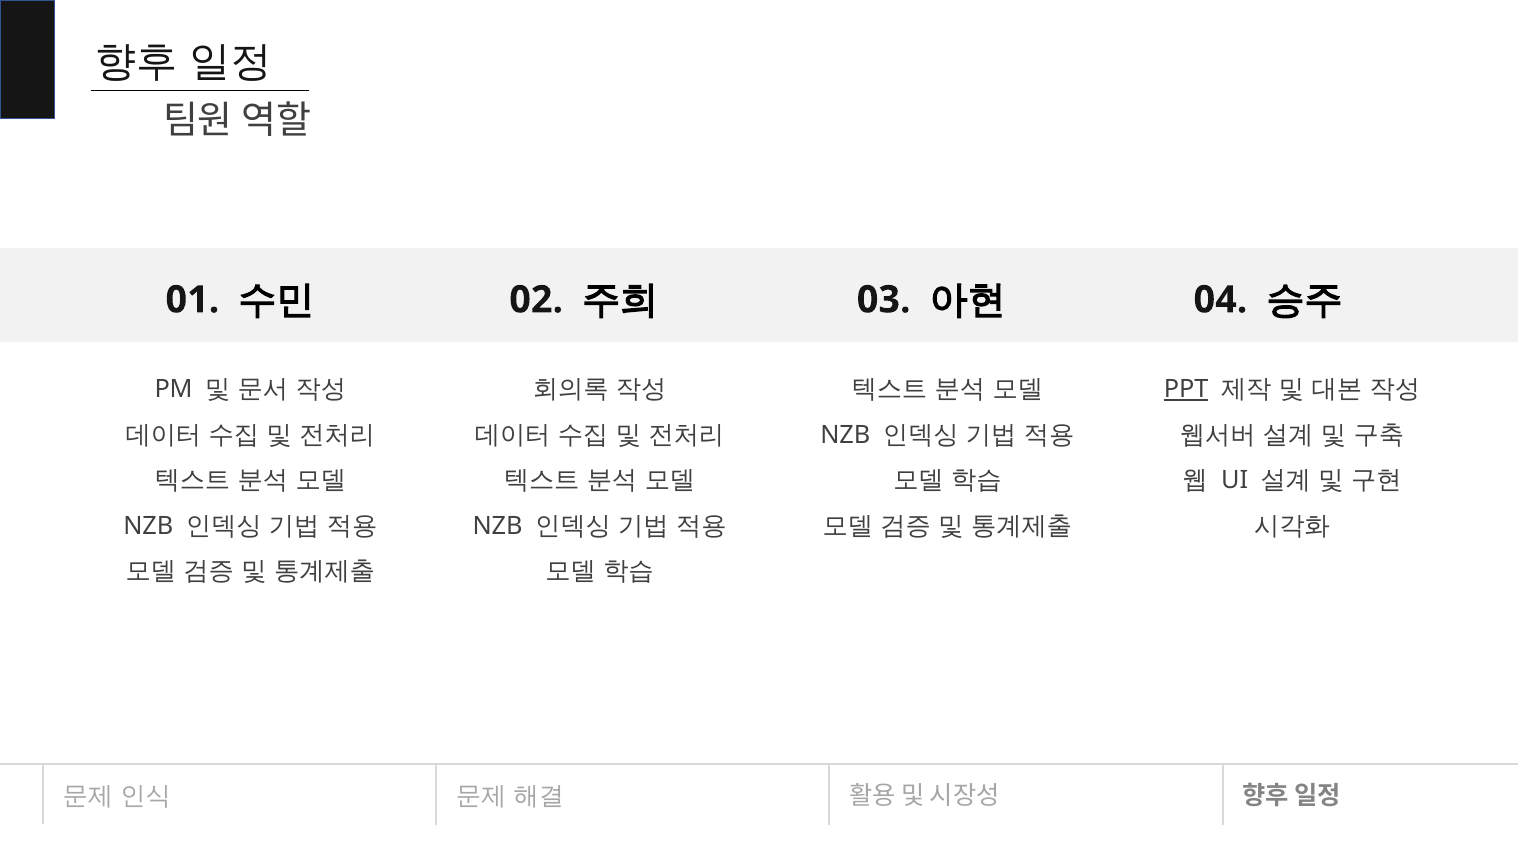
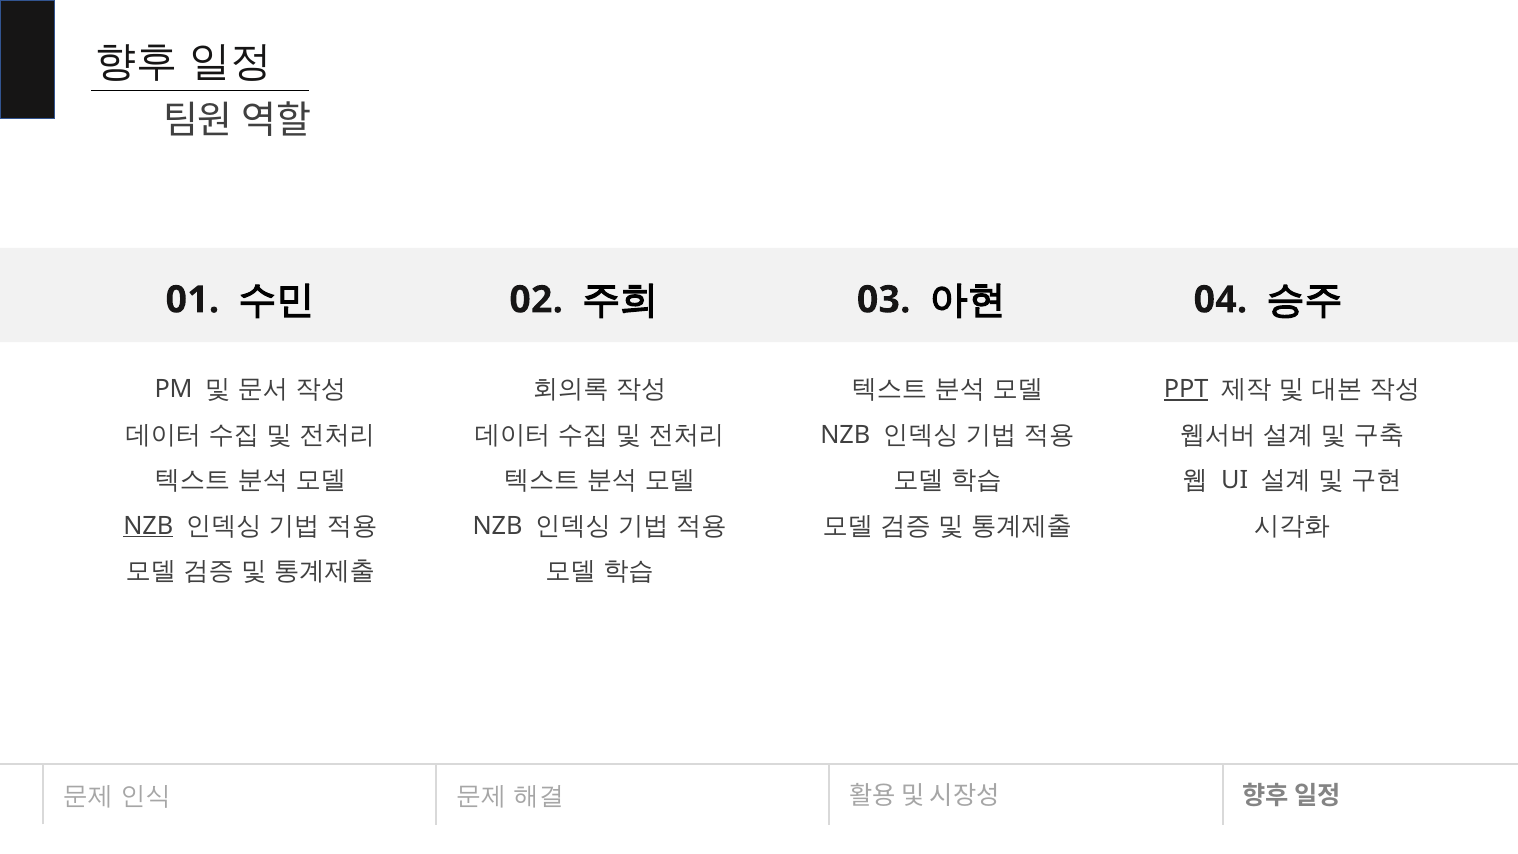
NZB underline: none -> present (148, 526)
